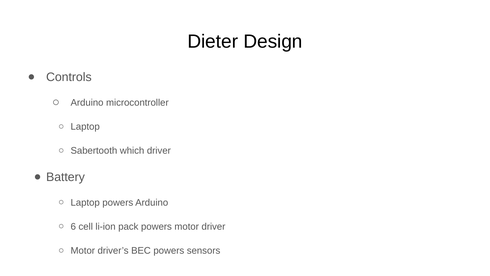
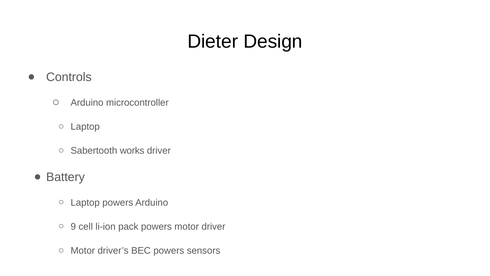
which: which -> works (132, 151)
6: 6 -> 9 (73, 226)
